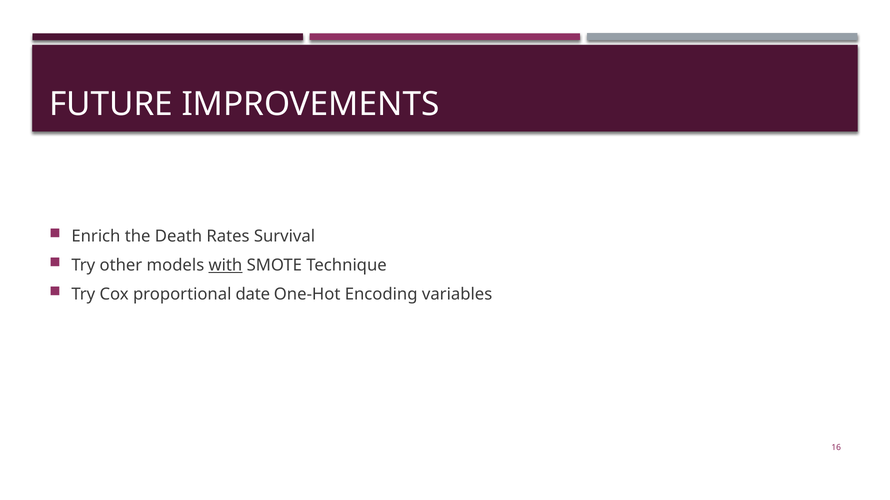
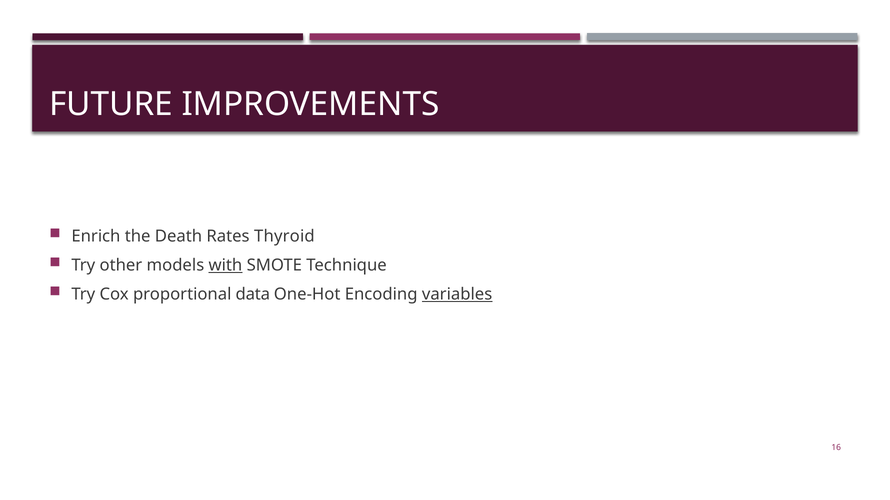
Survival: Survival -> Thyroid (284, 237)
date: date -> data (253, 295)
variables underline: none -> present (457, 295)
